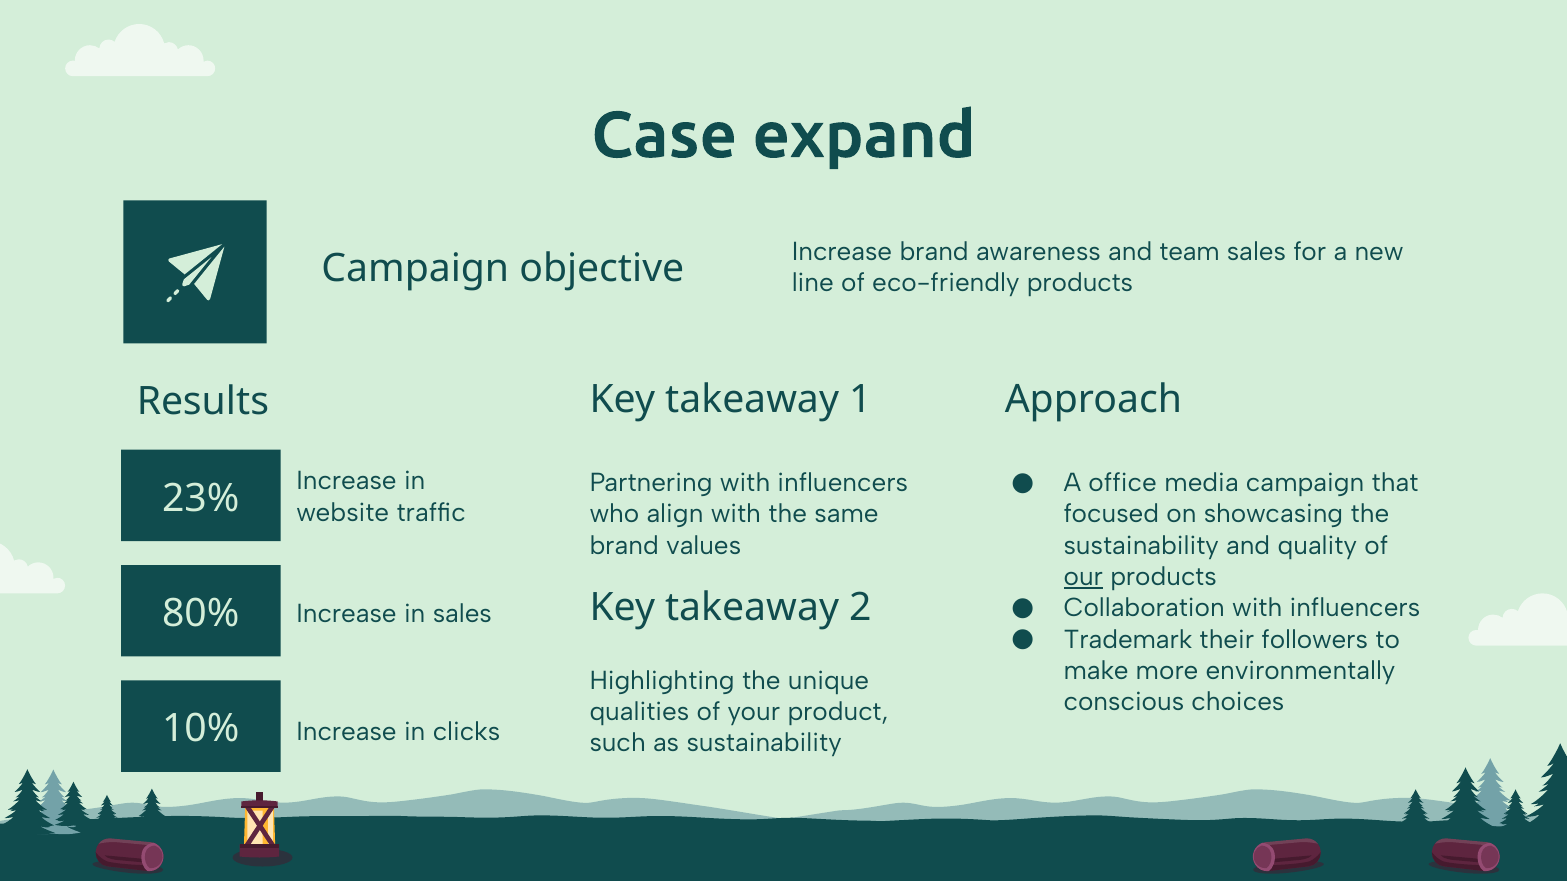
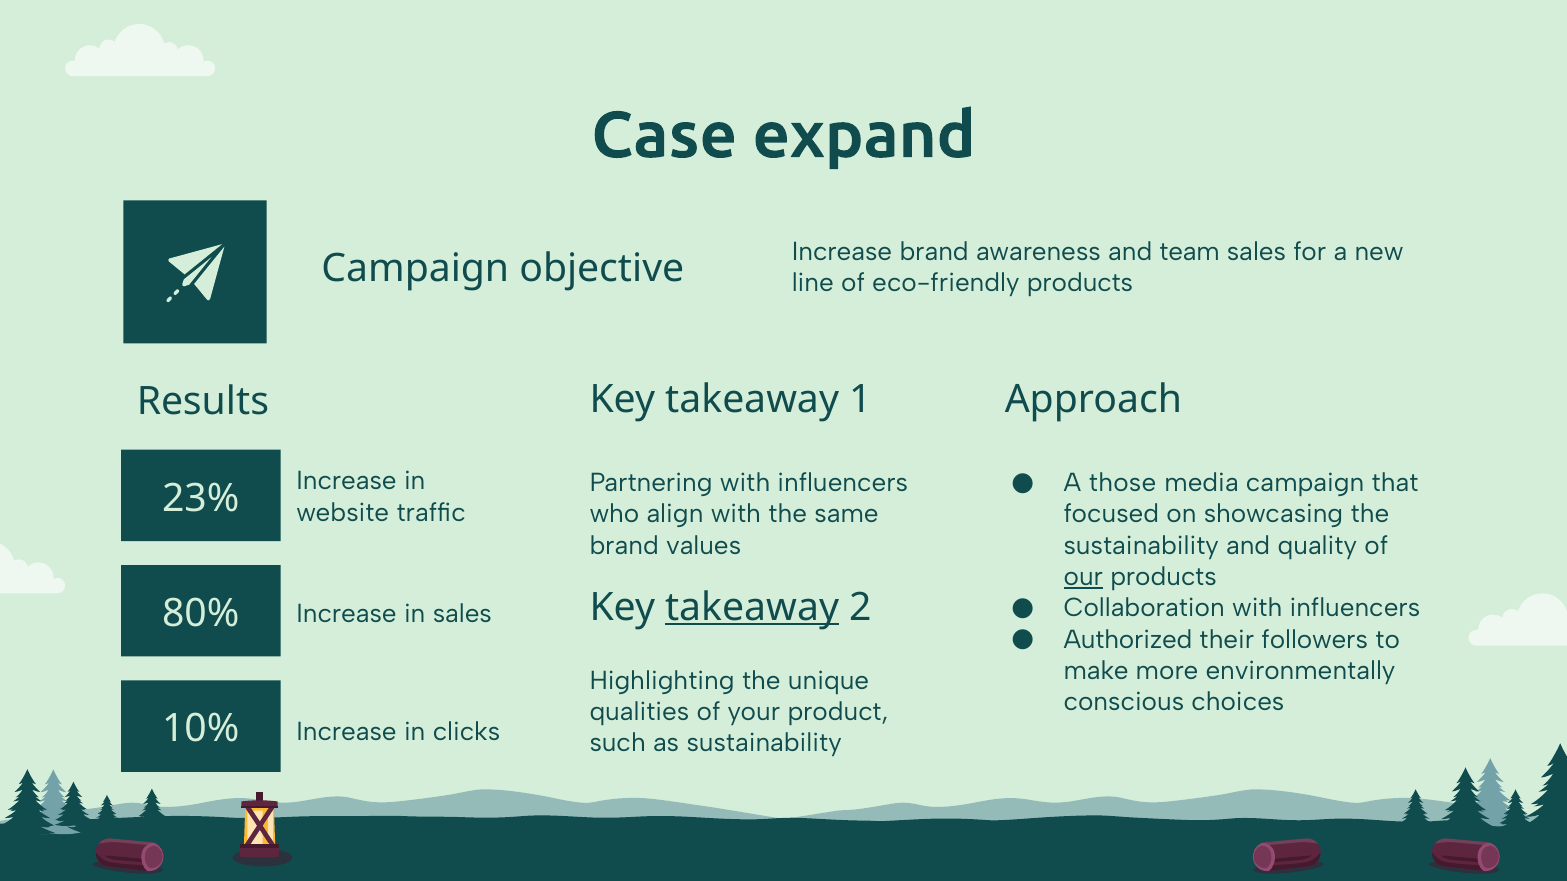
office: office -> those (1123, 483)
takeaway underline: none -> present (752, 608)
Trademark: Trademark -> Authorized (1128, 640)
